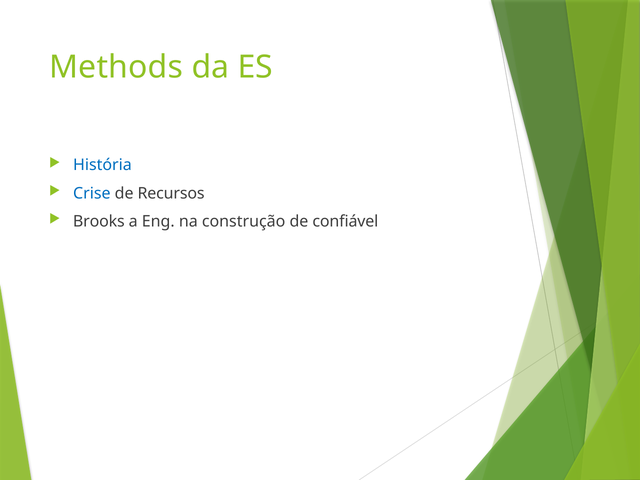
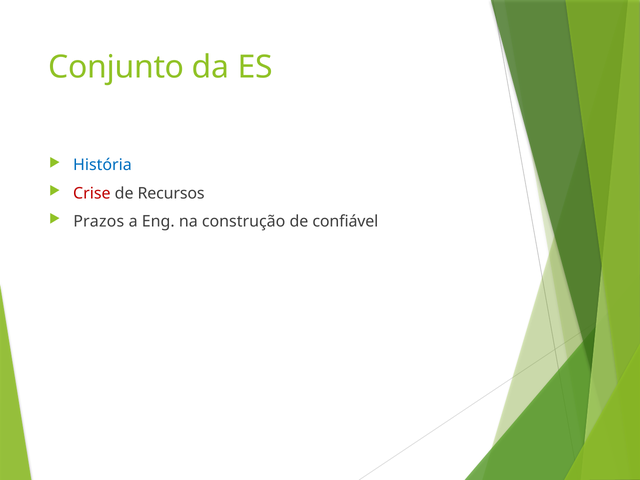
Methods: Methods -> Conjunto (116, 67)
Crise colour: blue -> red (92, 193)
Brooks: Brooks -> Prazos (99, 221)
